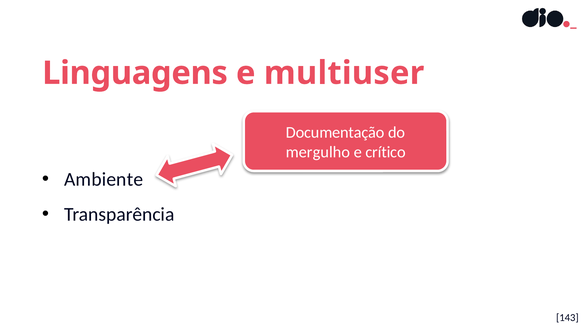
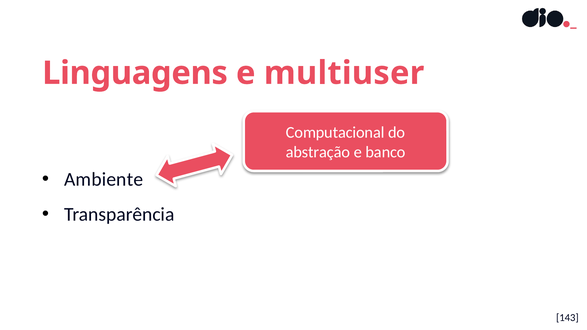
Documentação: Documentação -> Computacional (335, 133)
mergulho: mergulho -> abstração (318, 152)
crítico: crítico -> banco (386, 152)
